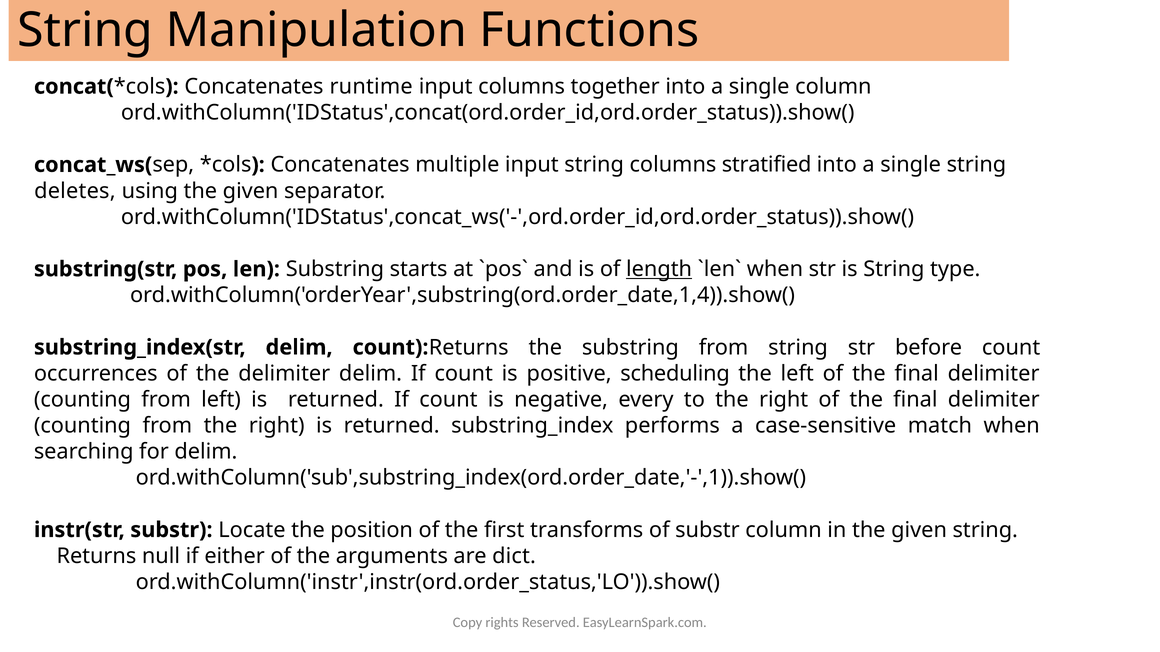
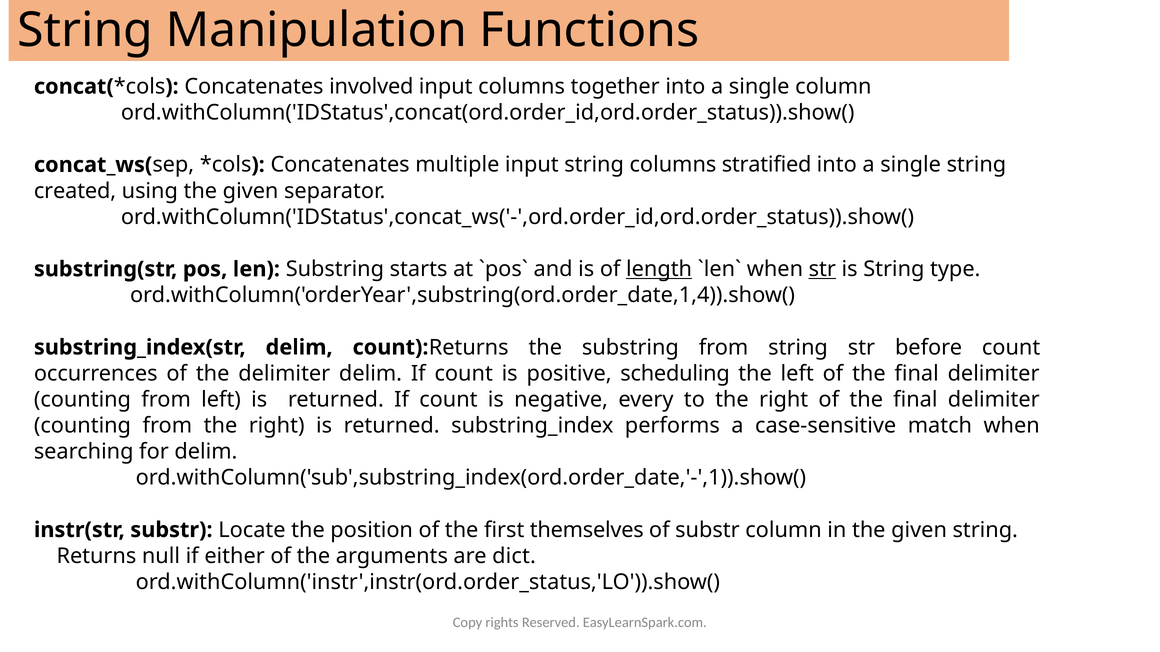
runtime: runtime -> involved (371, 87)
deletes: deletes -> created (75, 191)
str underline: none -> present (822, 269)
transforms: transforms -> themselves (587, 530)
